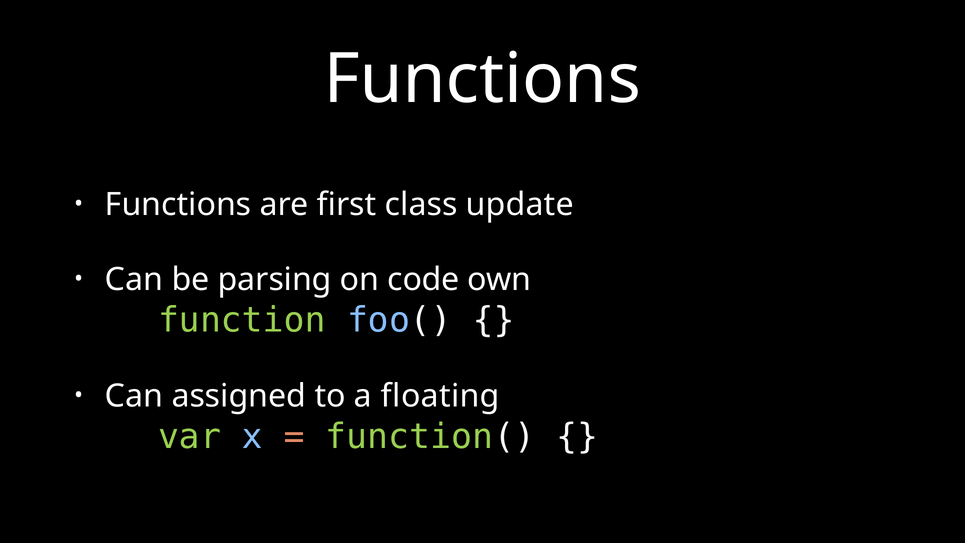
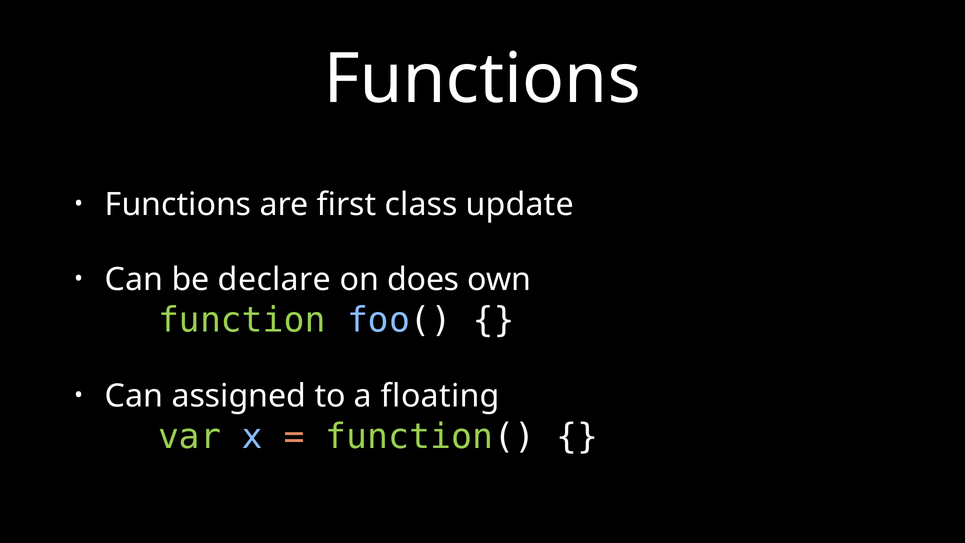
parsing: parsing -> declare (275, 280)
code: code -> does (423, 280)
